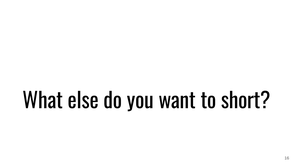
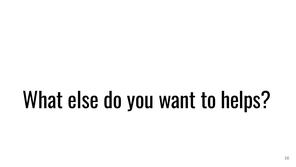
short: short -> helps (246, 101)
